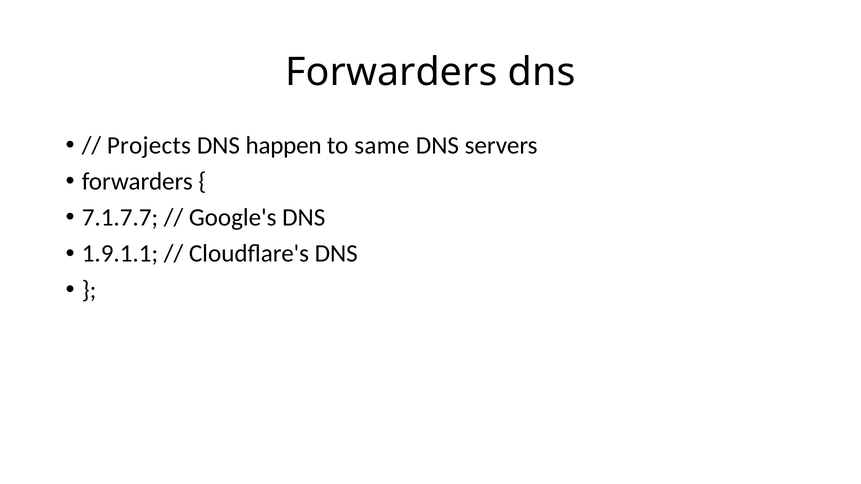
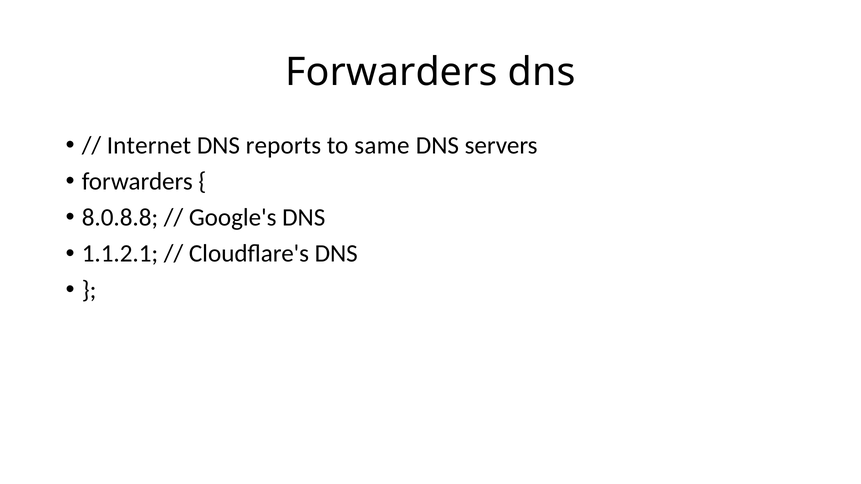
Projects: Projects -> Internet (149, 146)
happen: happen -> reports (283, 146)
7.1.7.7: 7.1.7.7 -> 8.0.8.8 (120, 218)
1.9.1.1: 1.9.1.1 -> 1.1.2.1 (120, 254)
